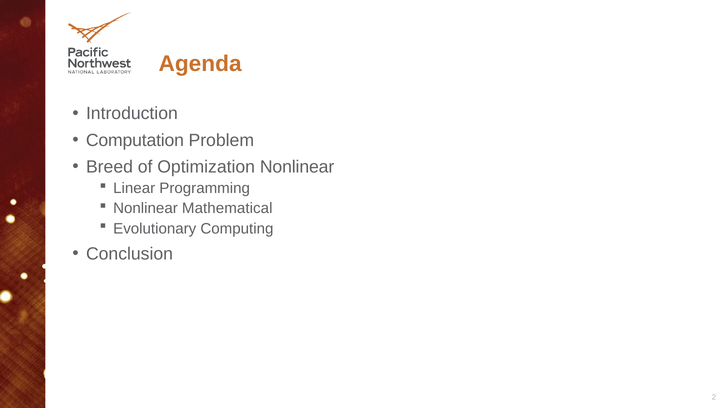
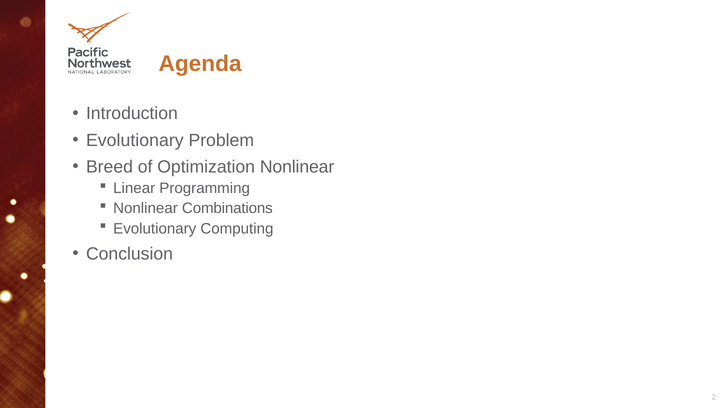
Computation: Computation -> Evolutionary (135, 140)
Mathematical: Mathematical -> Combinations (227, 208)
